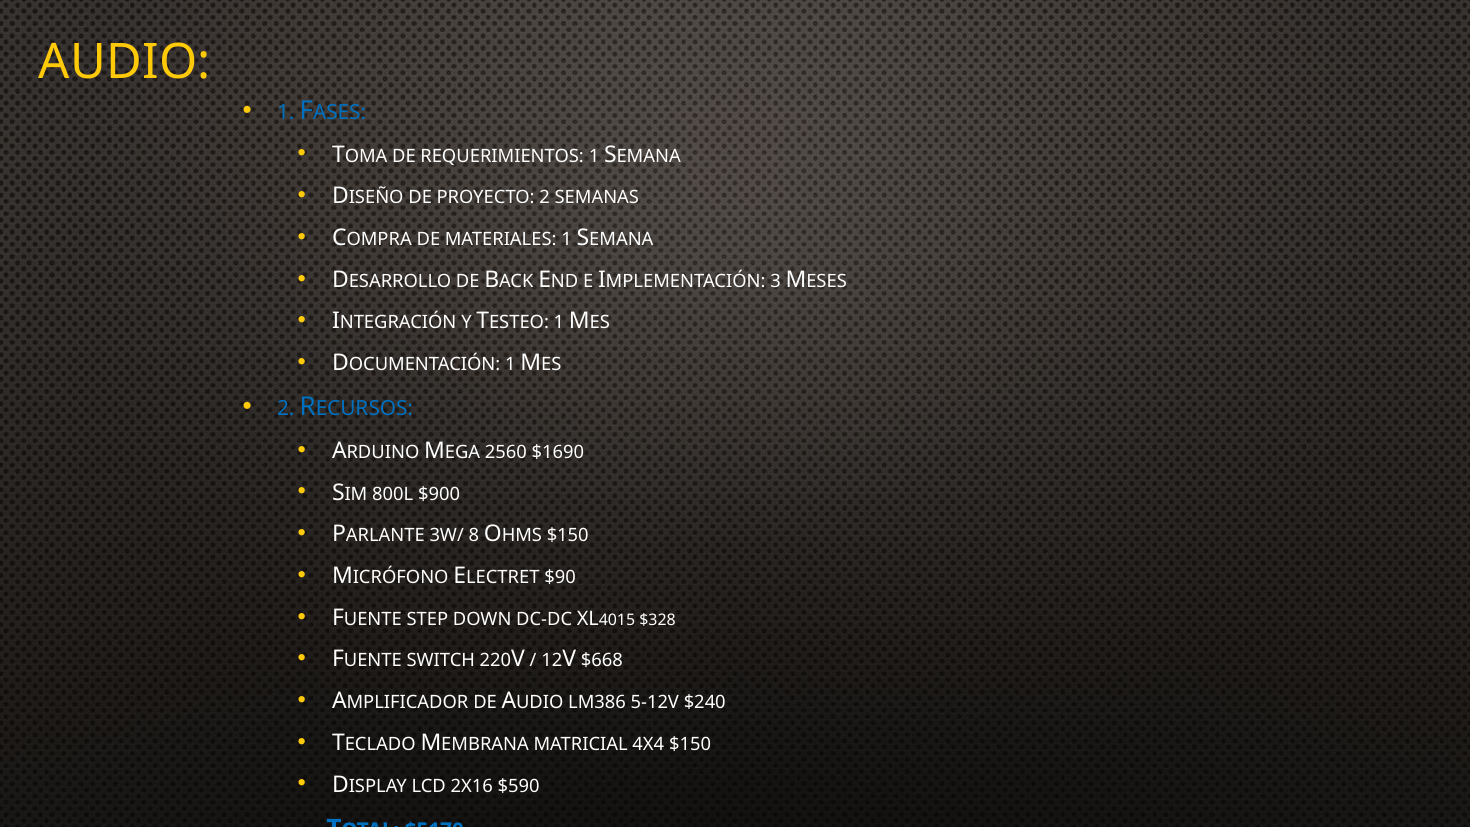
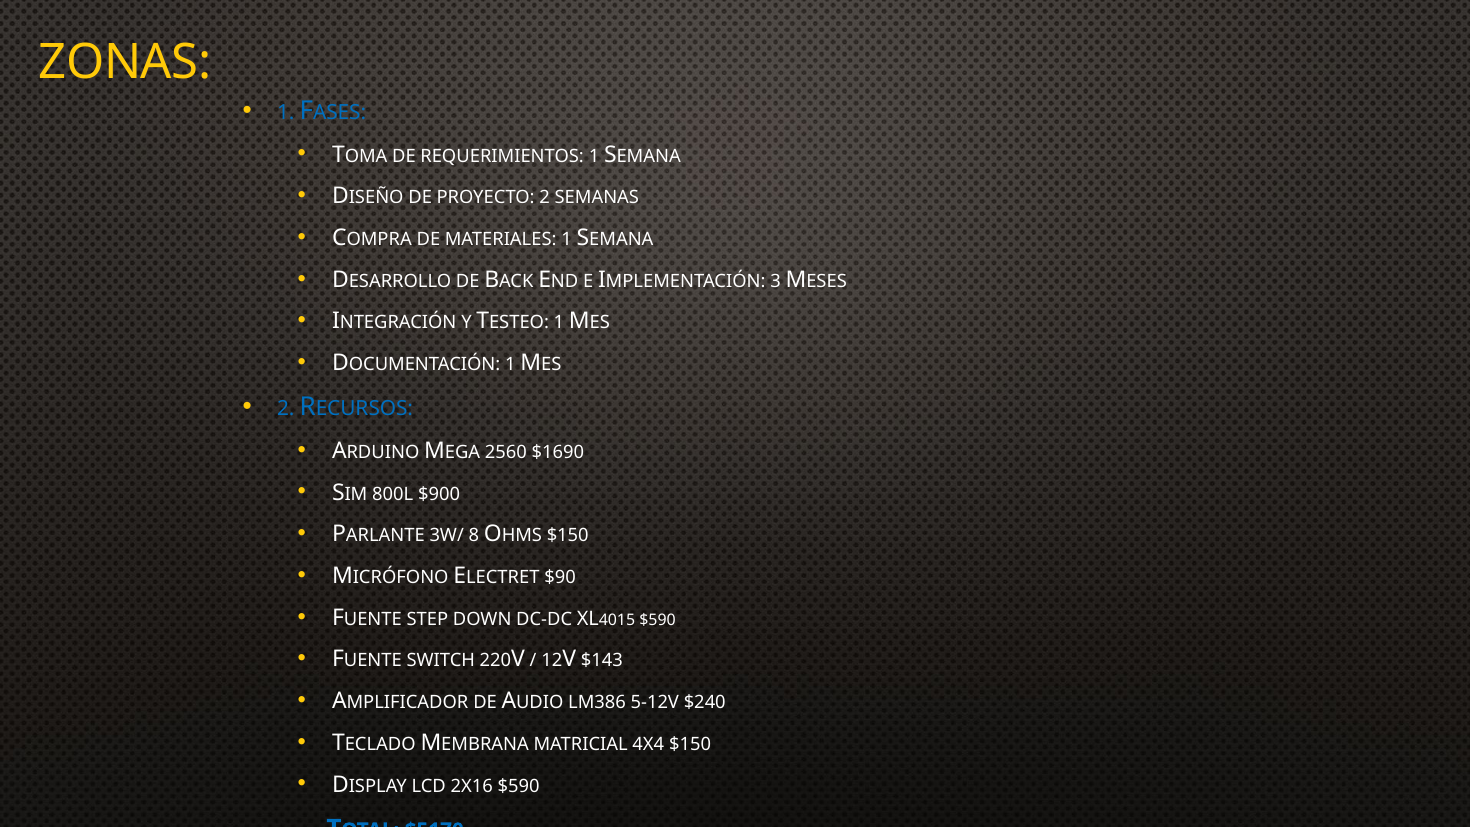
AUDIO: AUDIO -> ZONAS (125, 62)
XL4015 $328: $328 -> $590 (658, 620)
$668: $668 -> $143 (602, 661)
